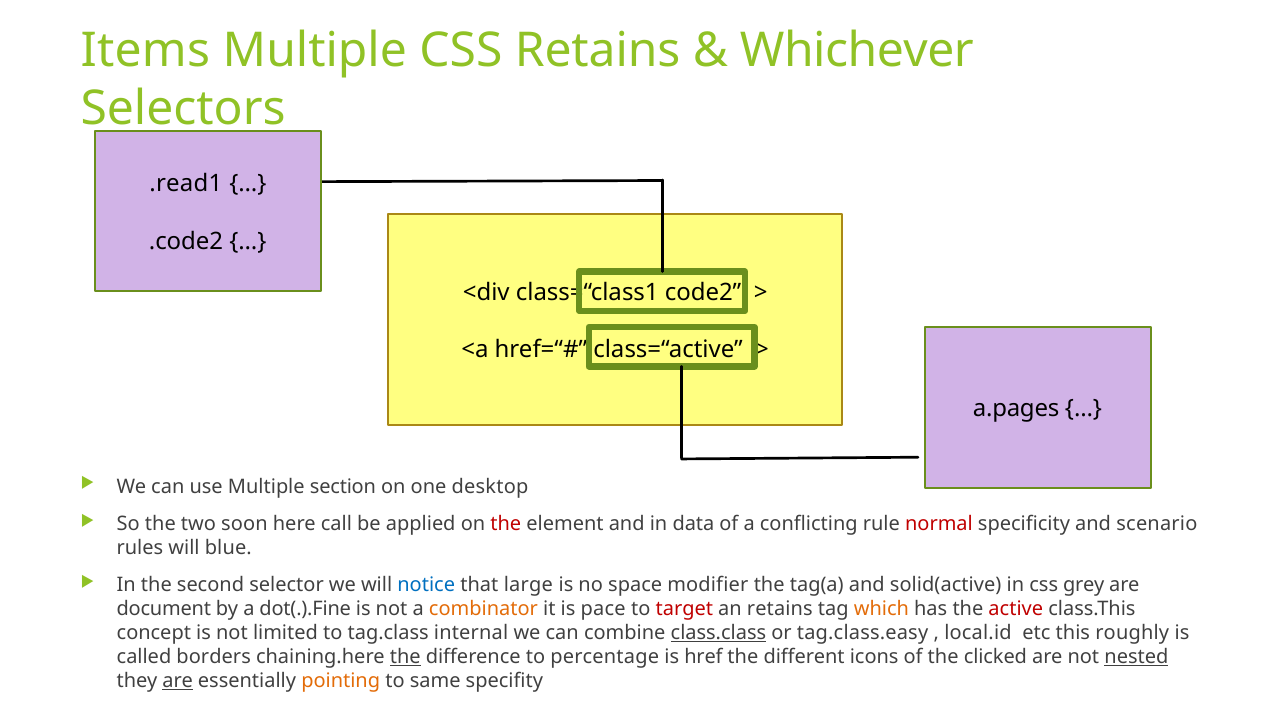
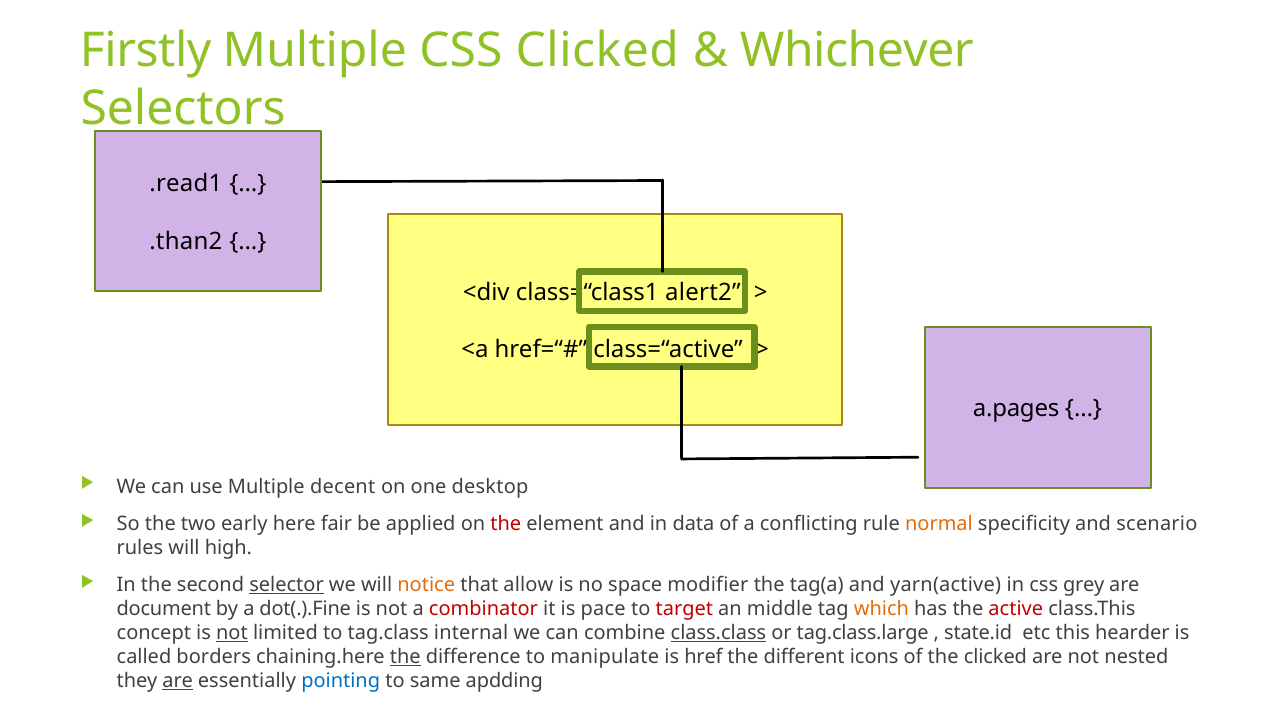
Items: Items -> Firstly (146, 51)
CSS Retains: Retains -> Clicked (597, 51)
.code2: .code2 -> .than2 (186, 241)
code2: code2 -> alert2 (703, 292)
section: section -> decent (343, 486)
soon: soon -> early (244, 524)
call: call -> fair (336, 524)
normal colour: red -> orange (939, 524)
blue: blue -> high (228, 548)
selector underline: none -> present (287, 585)
notice colour: blue -> orange (426, 585)
large: large -> allow (528, 585)
solid(active: solid(active -> yarn(active (946, 585)
combinator colour: orange -> red (483, 609)
an retains: retains -> middle (780, 609)
not underline: none -> present (232, 633)
tag.class.easy: tag.class.easy -> tag.class.large (863, 633)
local.id: local.id -> state.id (978, 633)
roughly: roughly -> hearder (1132, 633)
percentage: percentage -> manipulate (605, 657)
nested underline: present -> none (1136, 657)
pointing colour: orange -> blue (341, 681)
specifity: specifity -> apdding (504, 681)
